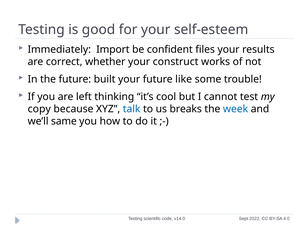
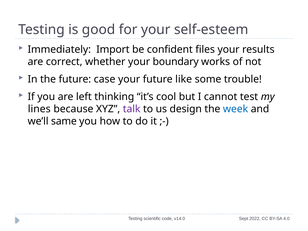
construct: construct -> boundary (176, 62)
built: built -> case (105, 79)
copy: copy -> lines (39, 109)
talk colour: blue -> purple (132, 109)
breaks: breaks -> design (186, 109)
